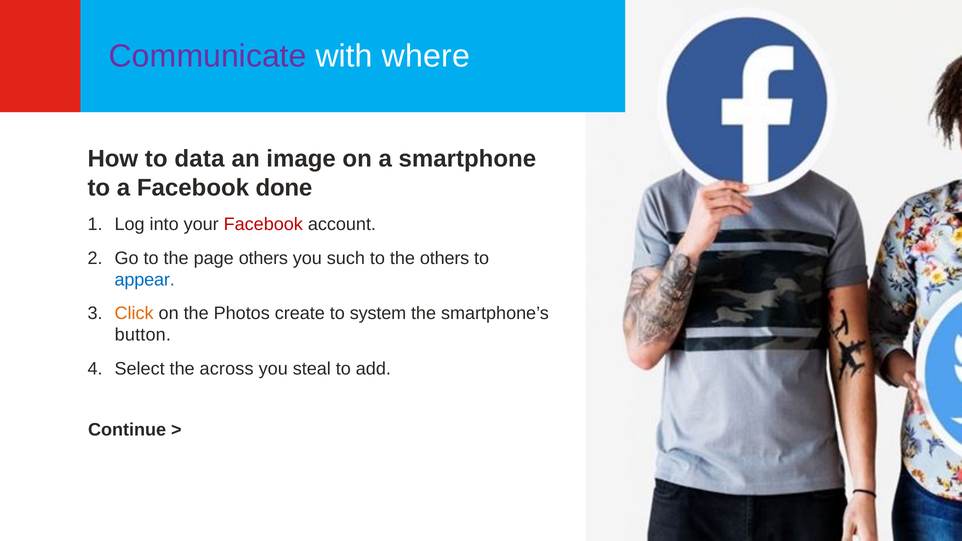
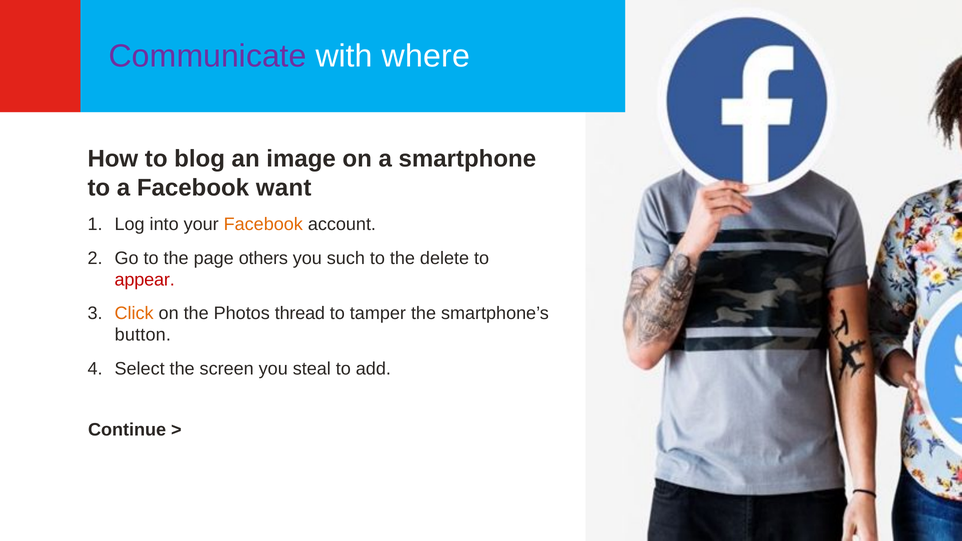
data: data -> blog (200, 159)
done: done -> want (284, 188)
Facebook colour: red -> orange (263, 224)
the others: others -> delete (445, 258)
appear colour: blue -> red (145, 280)
create: create -> thread (300, 313)
system: system -> tamper (378, 313)
across: across -> screen (227, 369)
